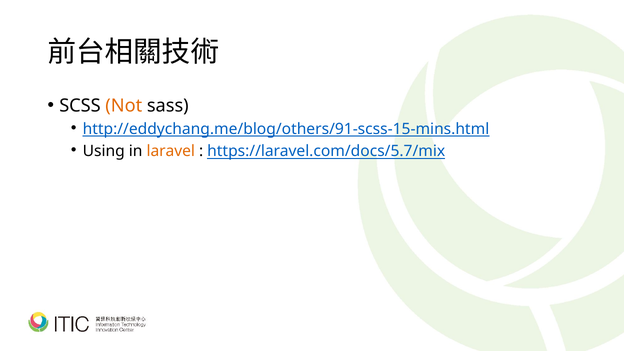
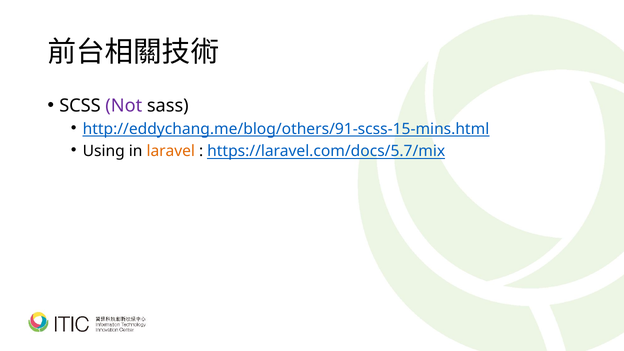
Not colour: orange -> purple (124, 106)
